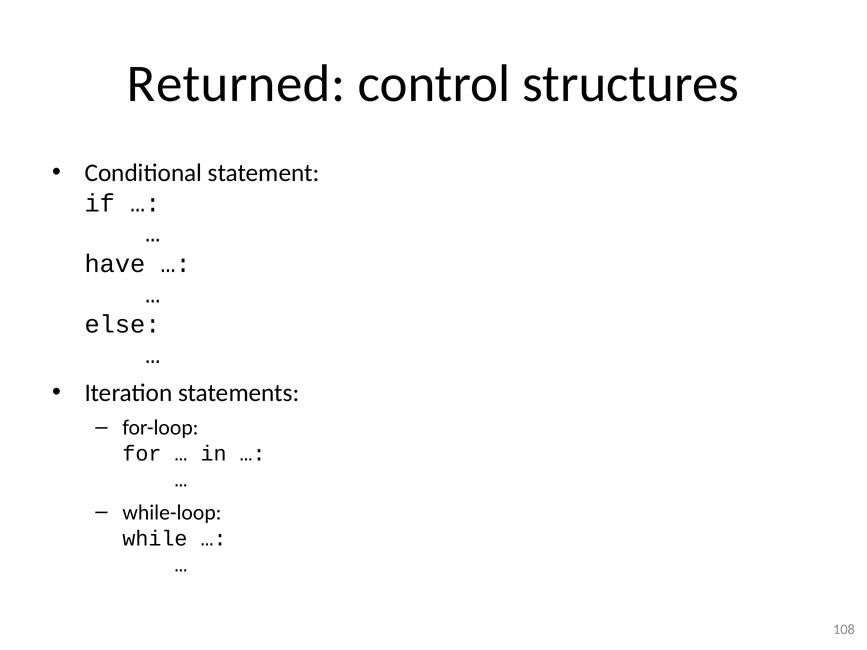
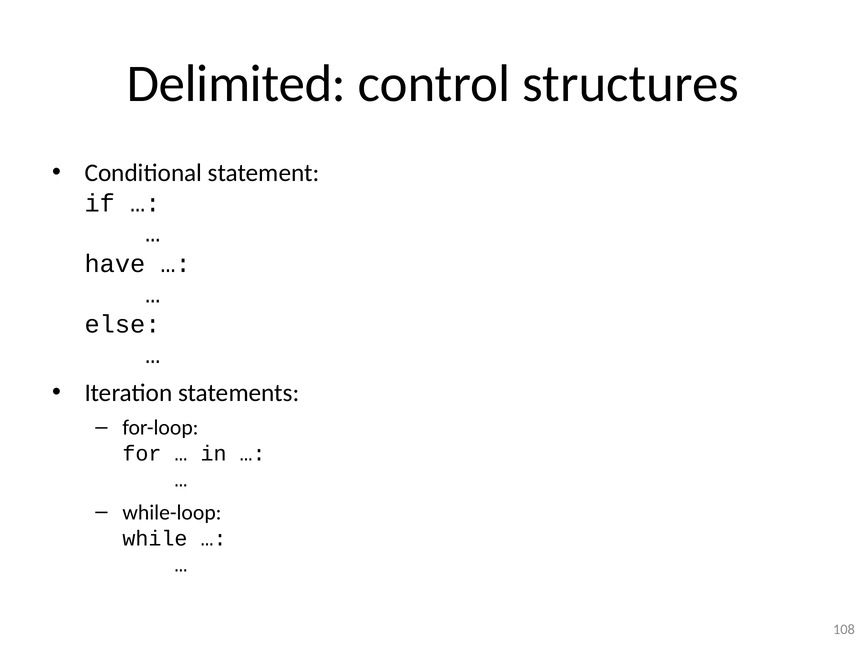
Returned: Returned -> Delimited (237, 84)
